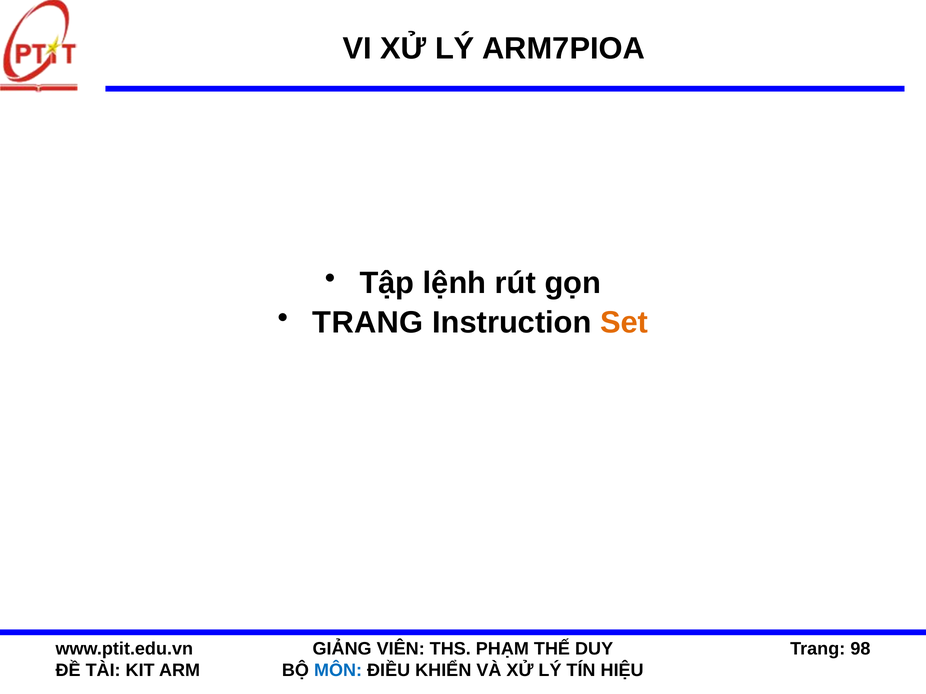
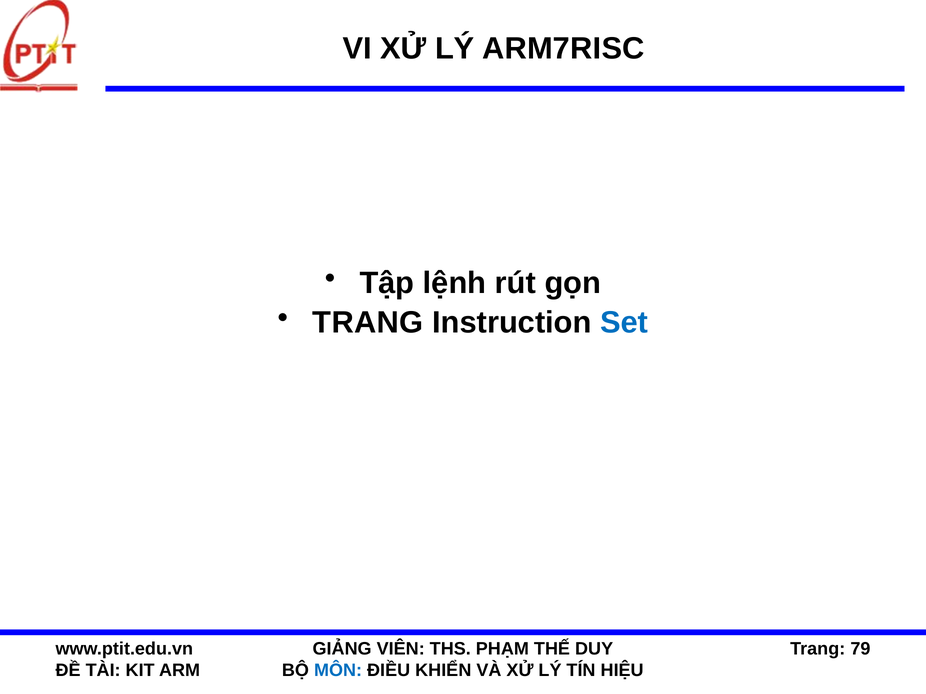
ARM7PIOA: ARM7PIOA -> ARM7RISC (563, 48)
Set colour: orange -> blue (624, 323)
98: 98 -> 79 (860, 649)
